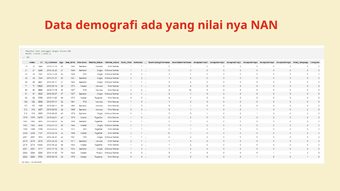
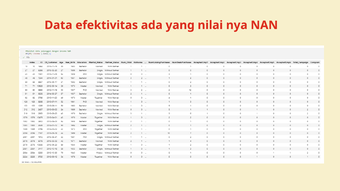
demografi: demografi -> efektivitas (107, 25)
